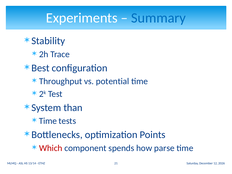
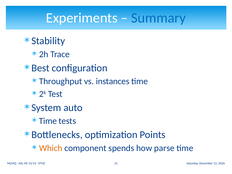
potential: potential -> instances (113, 81)
than: than -> auto (73, 108)
Which colour: red -> orange (51, 148)
